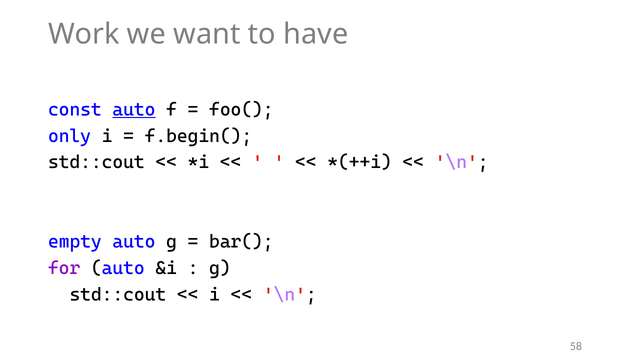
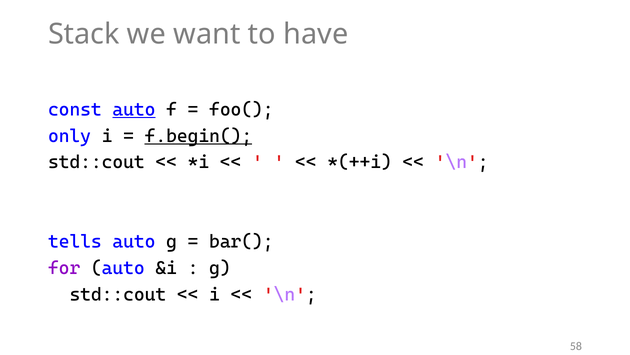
Work: Work -> Stack (84, 34)
f.begin( underline: none -> present (198, 136)
empty: empty -> tells (75, 241)
